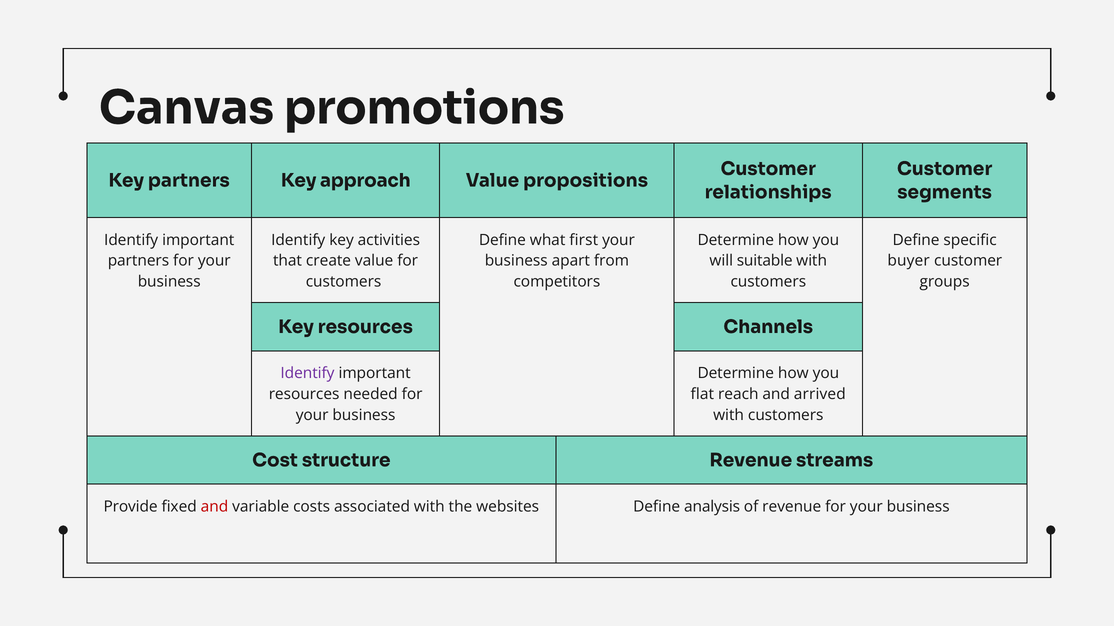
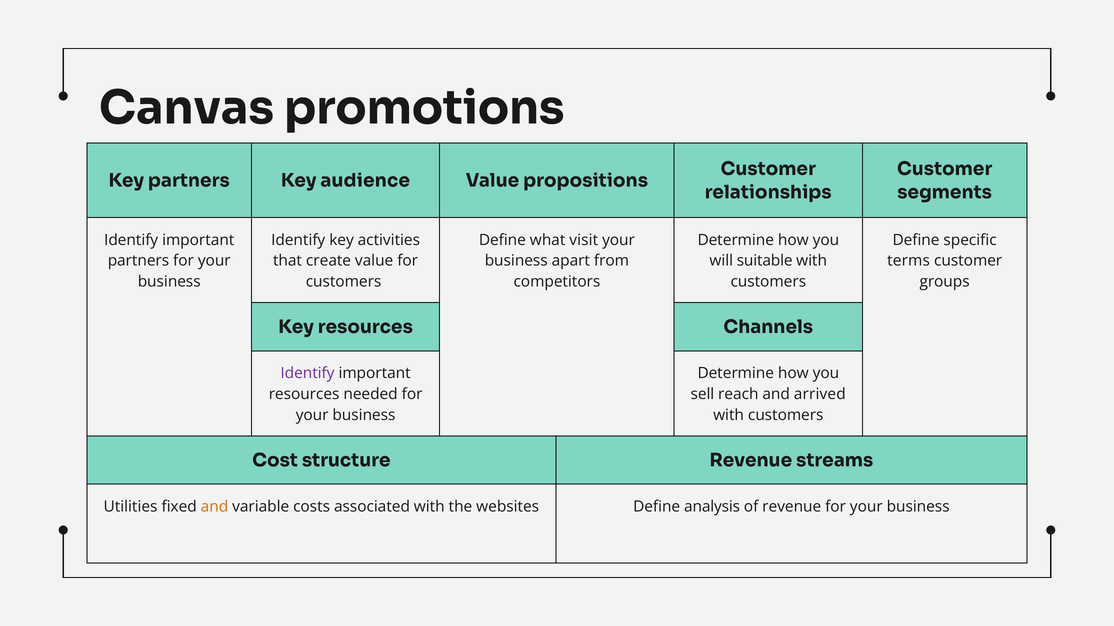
approach: approach -> audience (365, 181)
first: first -> visit (584, 240)
buyer: buyer -> terms (909, 261)
flat: flat -> sell (702, 395)
Provide: Provide -> Utilities (130, 507)
and colour: red -> orange (215, 507)
